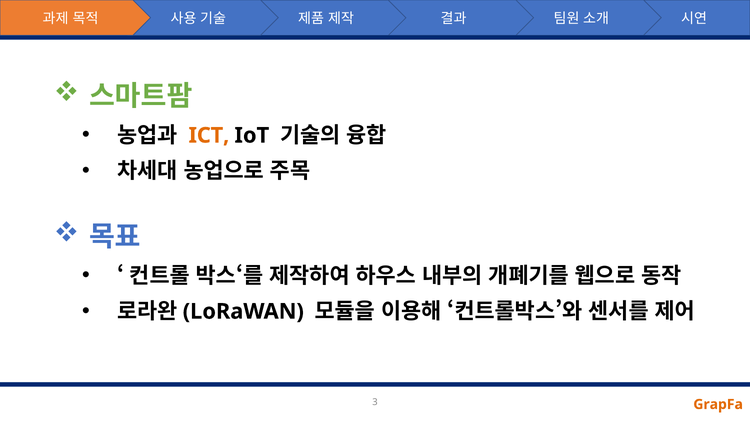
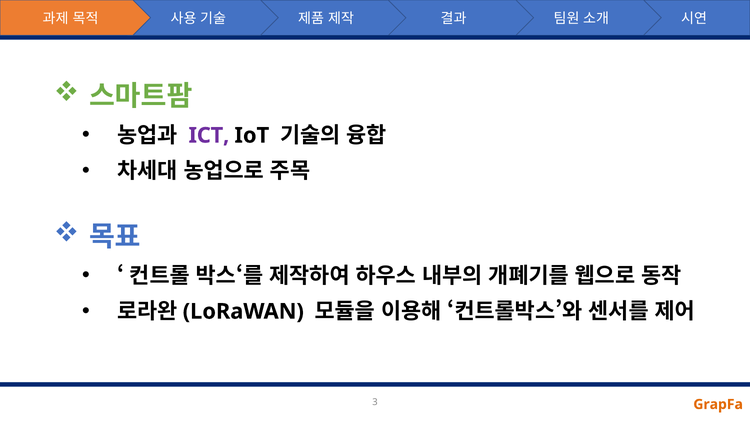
ICT colour: orange -> purple (209, 135)
